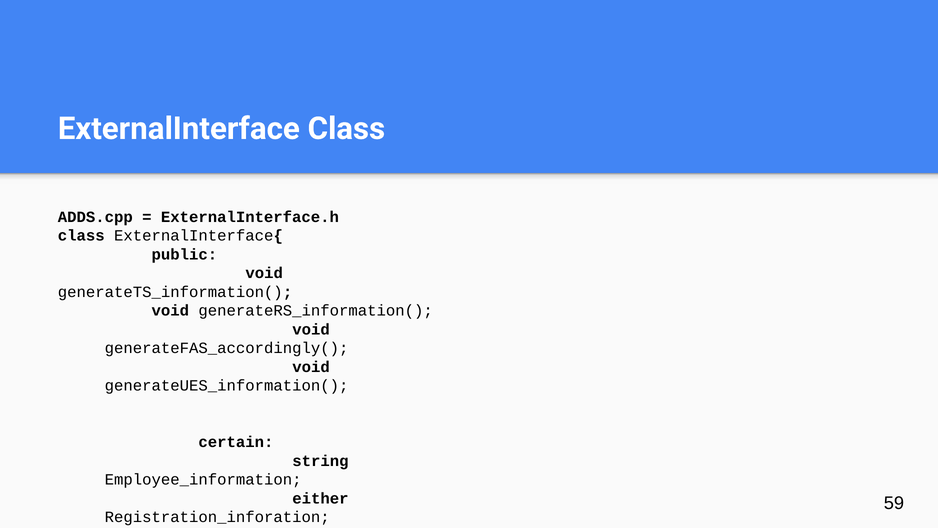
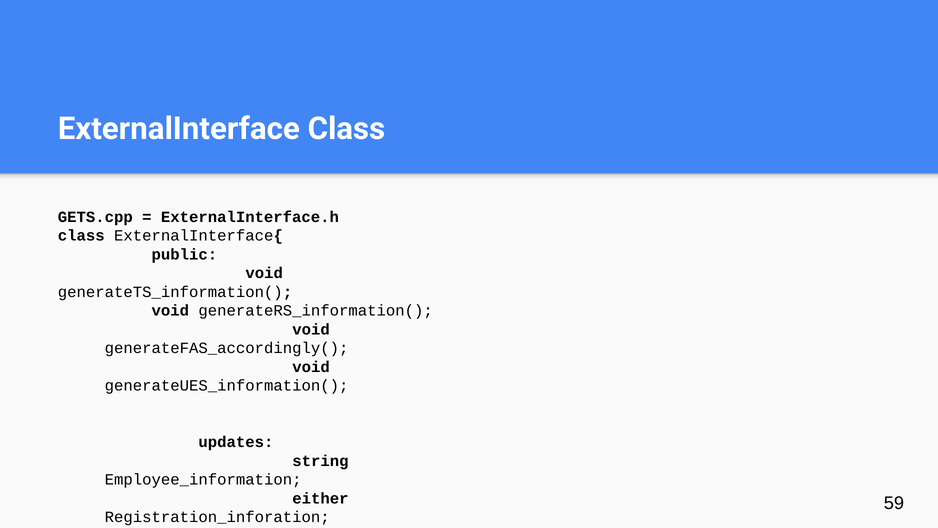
ADDS.cpp: ADDS.cpp -> GETS.cpp (95, 217)
certain: certain -> updates (236, 442)
